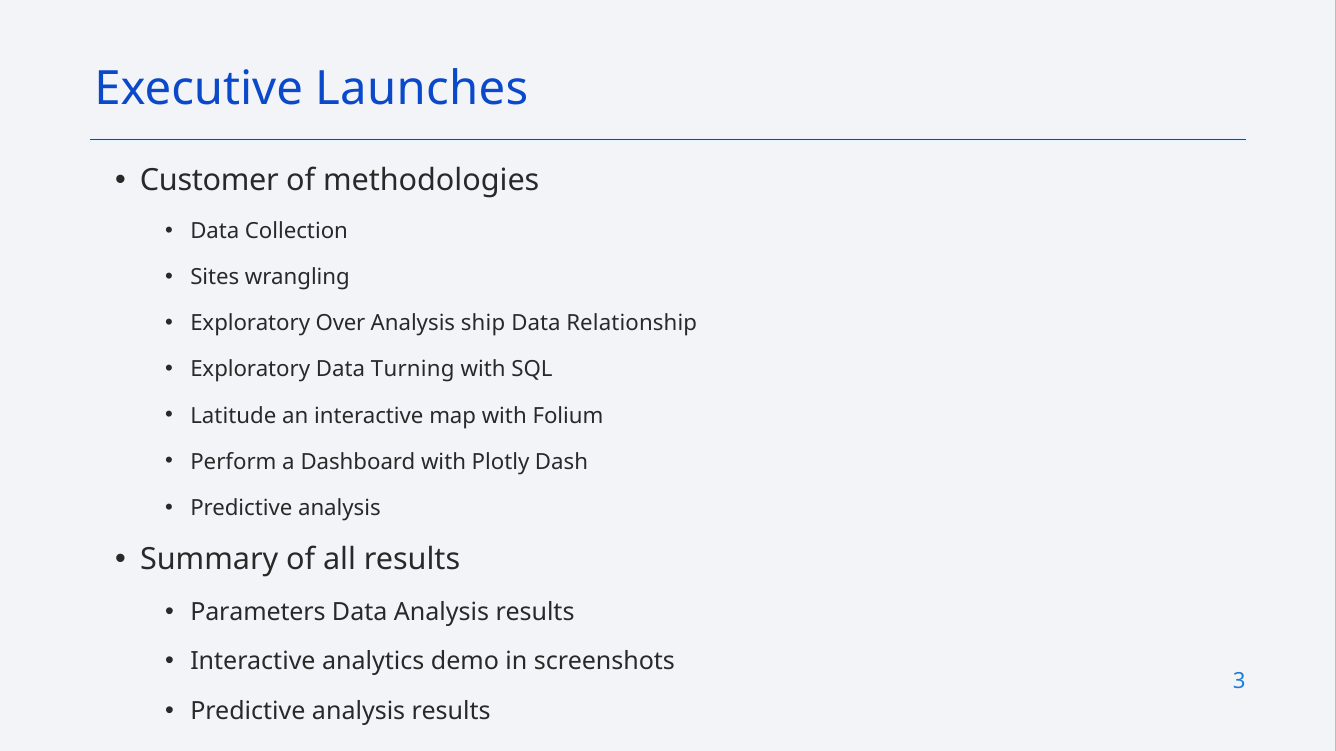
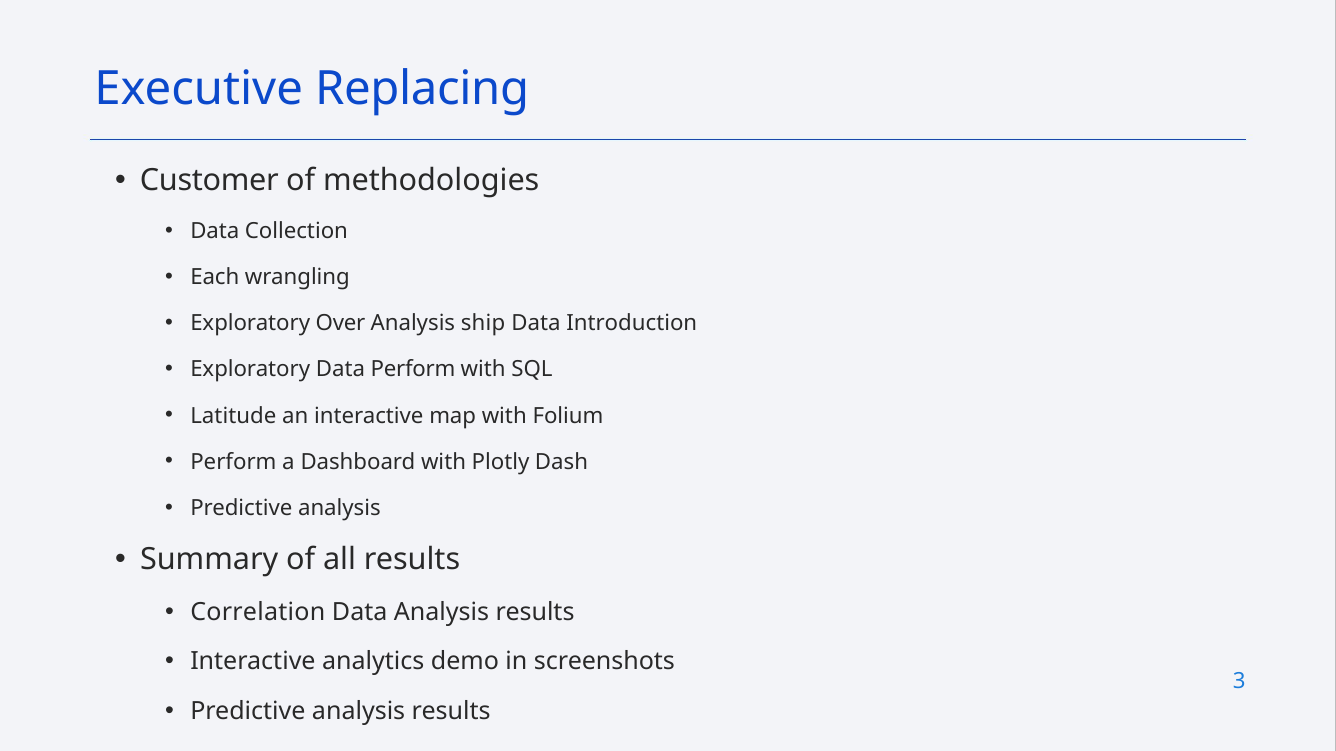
Launches: Launches -> Replacing (422, 89)
Sites: Sites -> Each (215, 278)
Relationship: Relationship -> Introduction (632, 324)
Data Turning: Turning -> Perform (413, 370)
Parameters: Parameters -> Correlation (258, 613)
